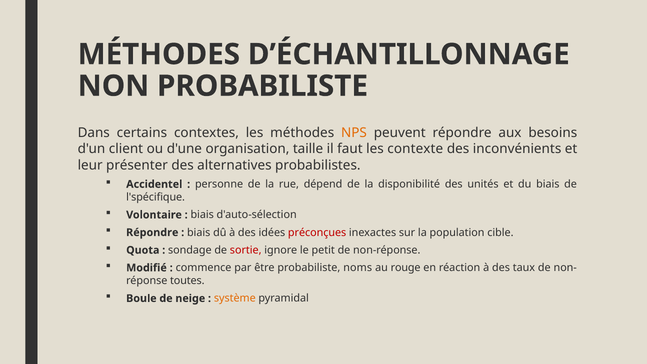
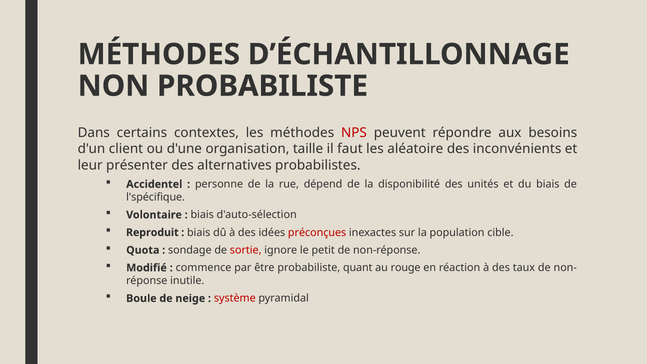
NPS colour: orange -> red (354, 133)
contexte: contexte -> aléatoire (415, 149)
Répondre: Répondre -> Reproduit (152, 232)
noms: noms -> quant (358, 268)
toutes: toutes -> inutile (187, 281)
système colour: orange -> red (235, 298)
